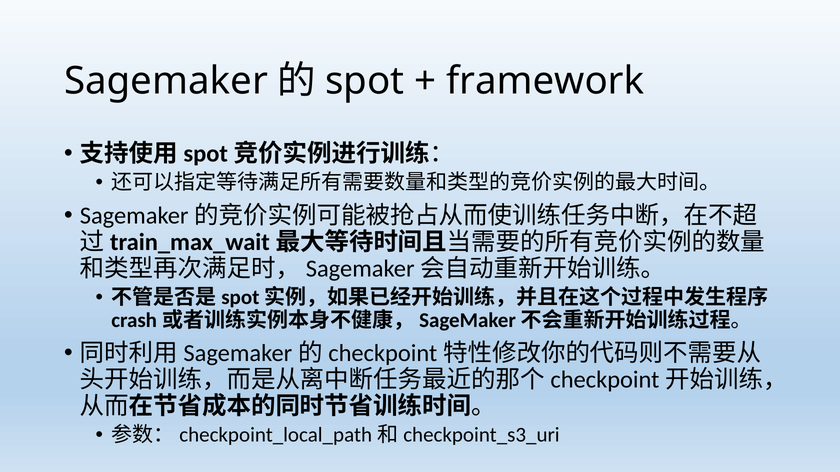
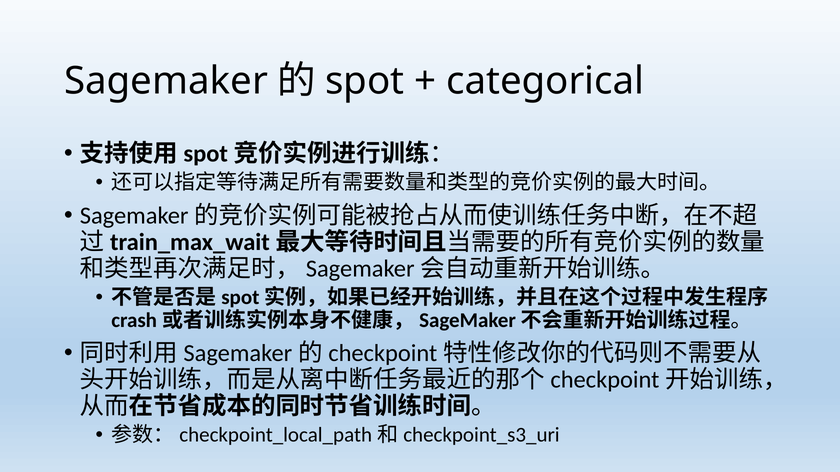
framework: framework -> categorical (545, 81)
